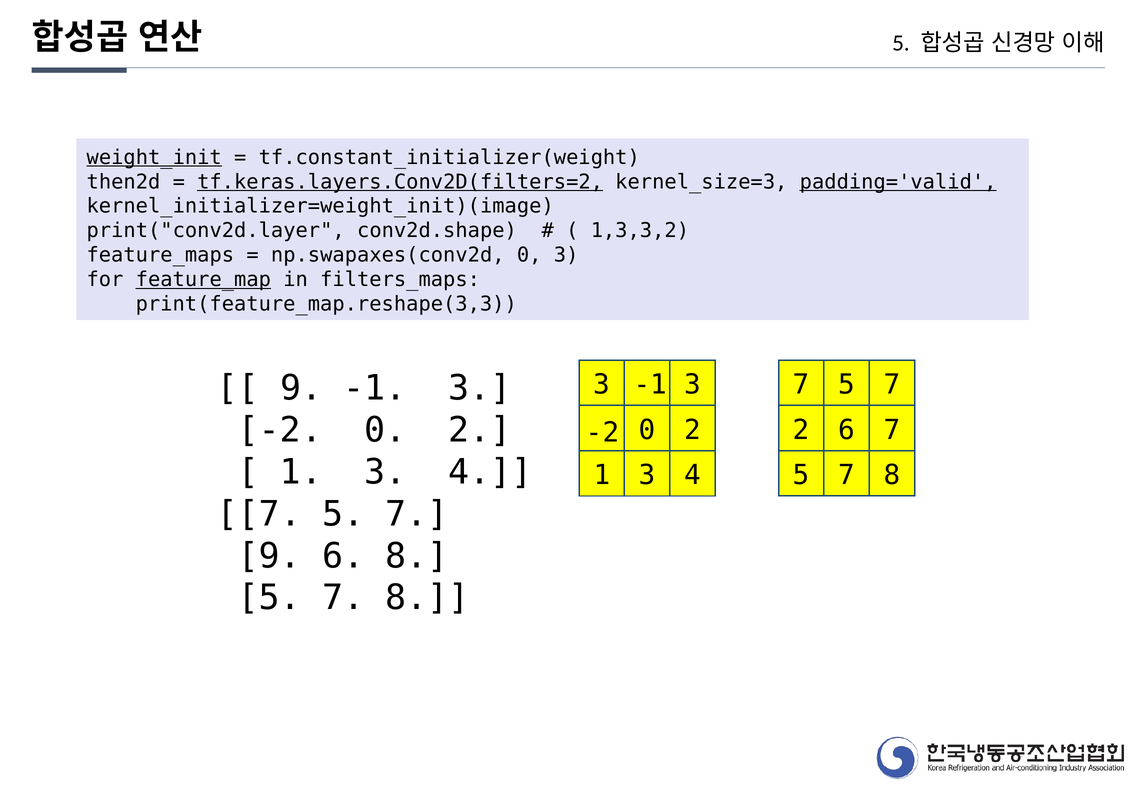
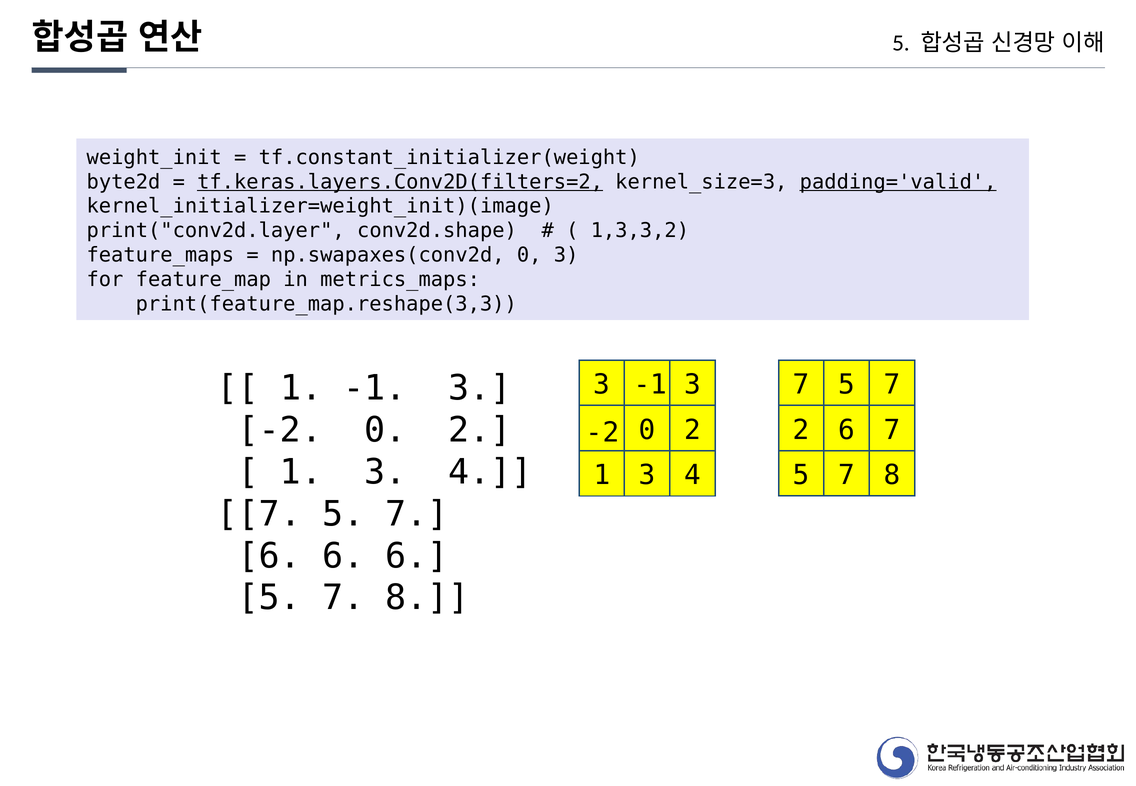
weight_init underline: present -> none (154, 157)
then2d: then2d -> byte2d (123, 182)
feature_map underline: present -> none (203, 280)
filters_maps: filters_maps -> metrics_maps (400, 280)
9: 9 -> 1 (301, 389)
9: 9 -> 6 (269, 556)
8: 8 -> 6 (417, 556)
